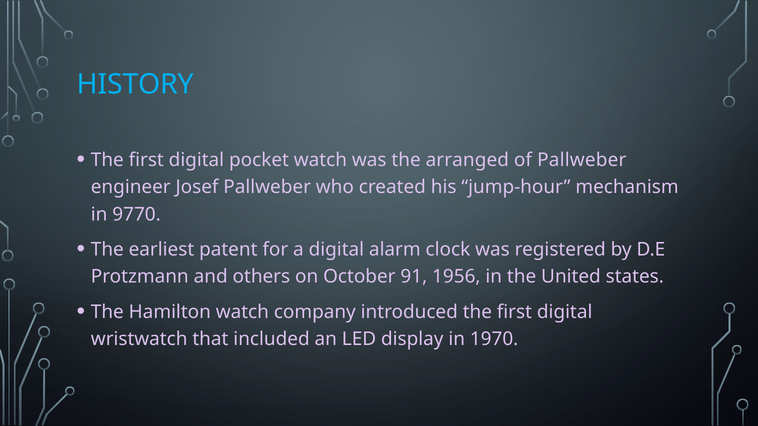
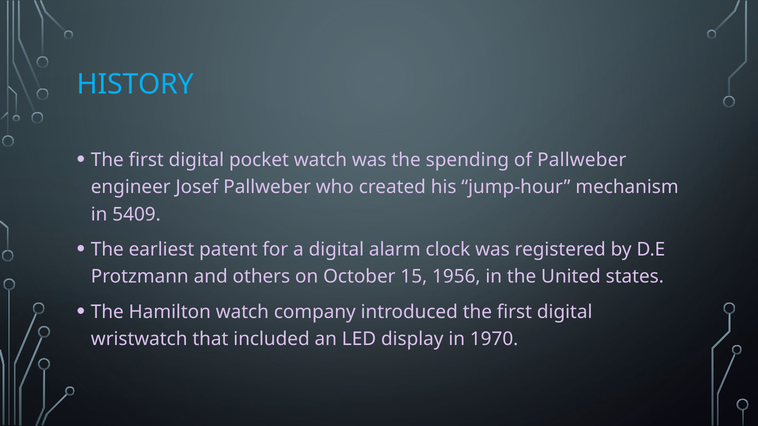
arranged: arranged -> spending (467, 160)
9770: 9770 -> 5409 (137, 215)
91: 91 -> 15 (414, 277)
